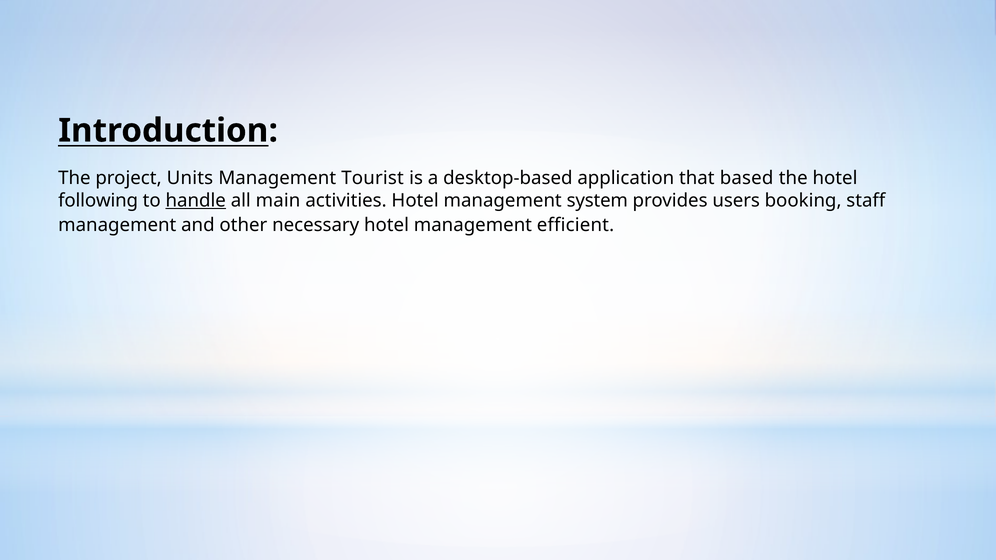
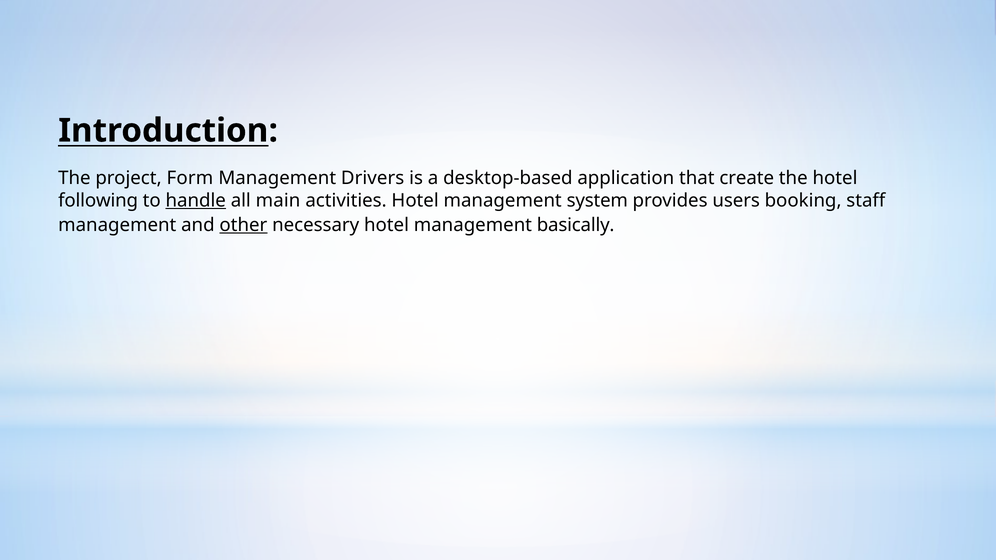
Units: Units -> Form (190, 178)
Tourist: Tourist -> Drivers (373, 178)
based: based -> create (747, 178)
other underline: none -> present (243, 225)
efficient: efficient -> basically (576, 225)
